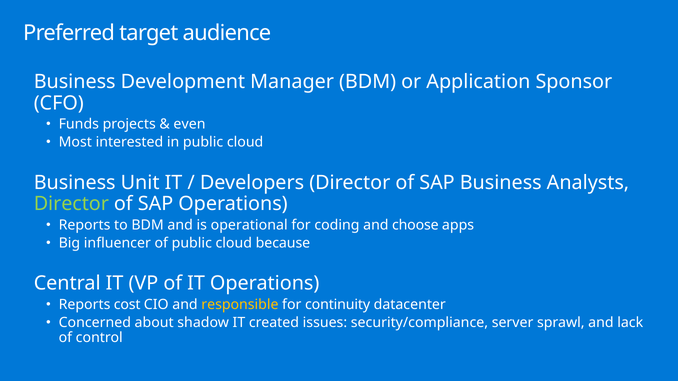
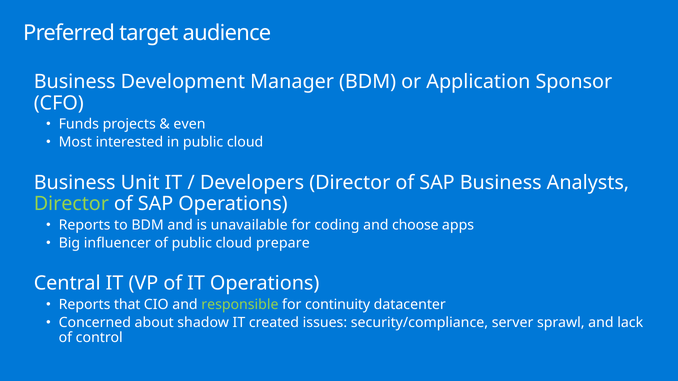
operational: operational -> unavailable (249, 225)
because: because -> prepare (283, 243)
cost: cost -> that (127, 305)
responsible colour: yellow -> light green (240, 305)
